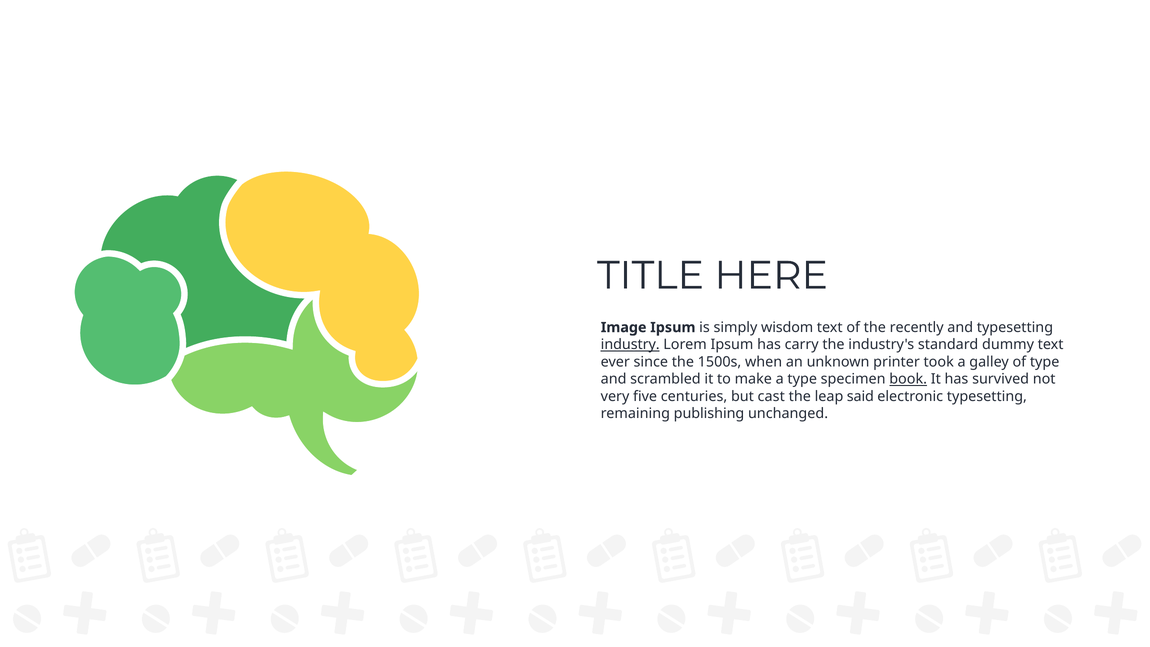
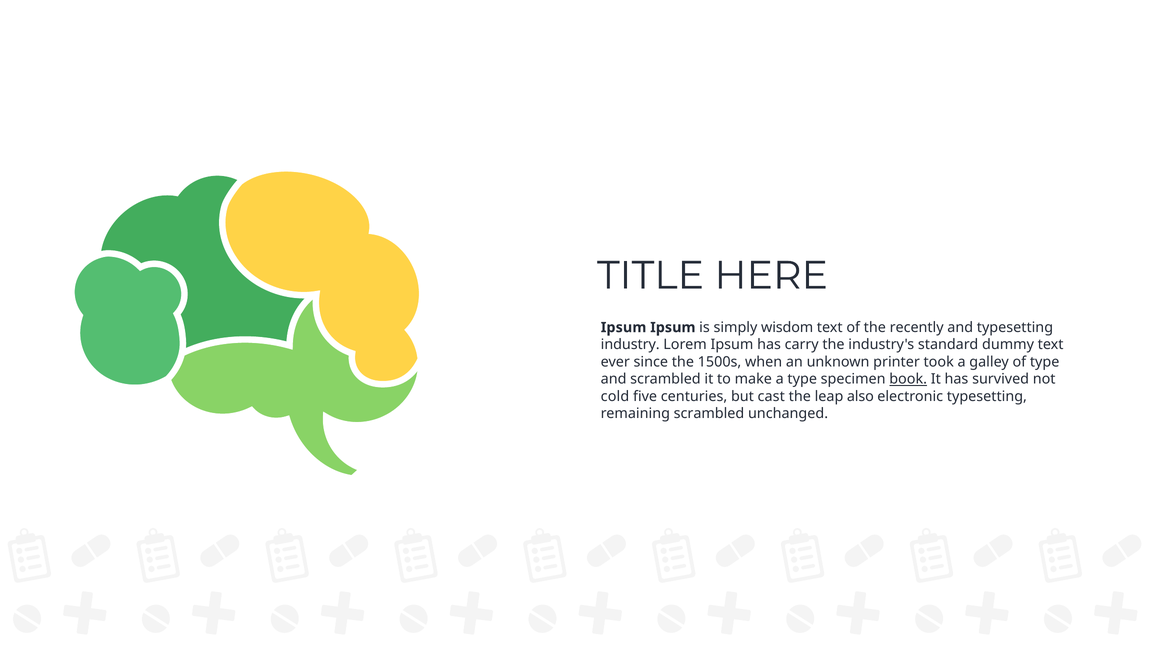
Image: Image -> Ipsum (624, 327)
industry underline: present -> none (630, 345)
very: very -> cold (615, 396)
said: said -> also (860, 396)
remaining publishing: publishing -> scrambled (709, 414)
